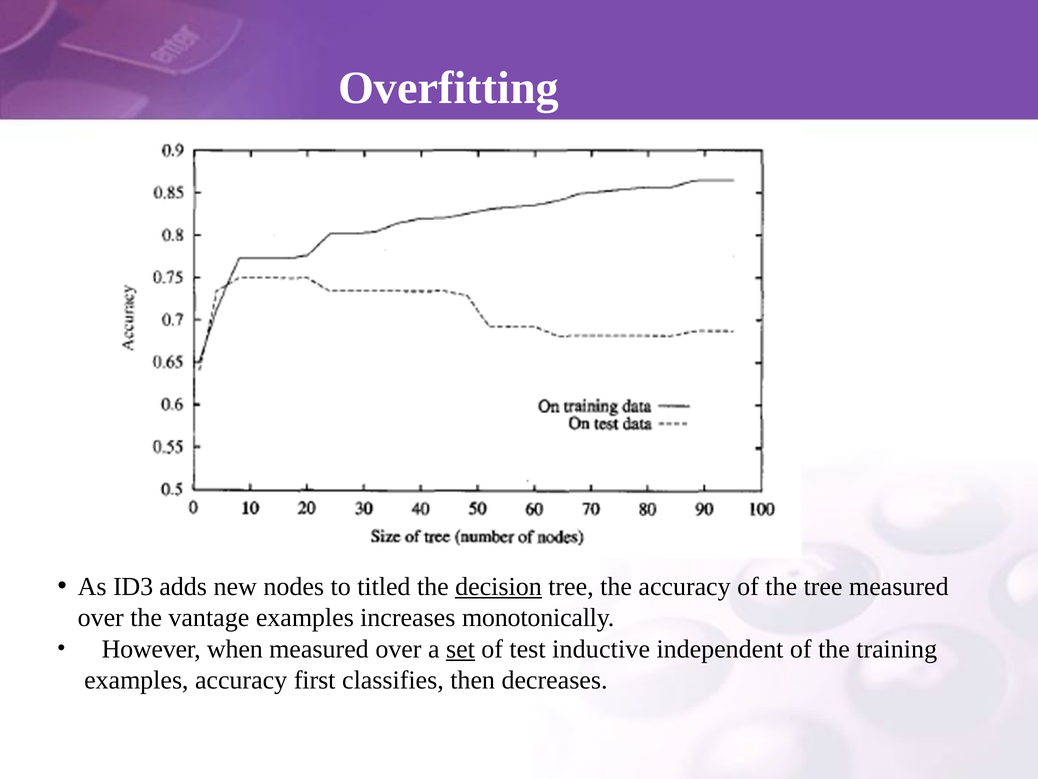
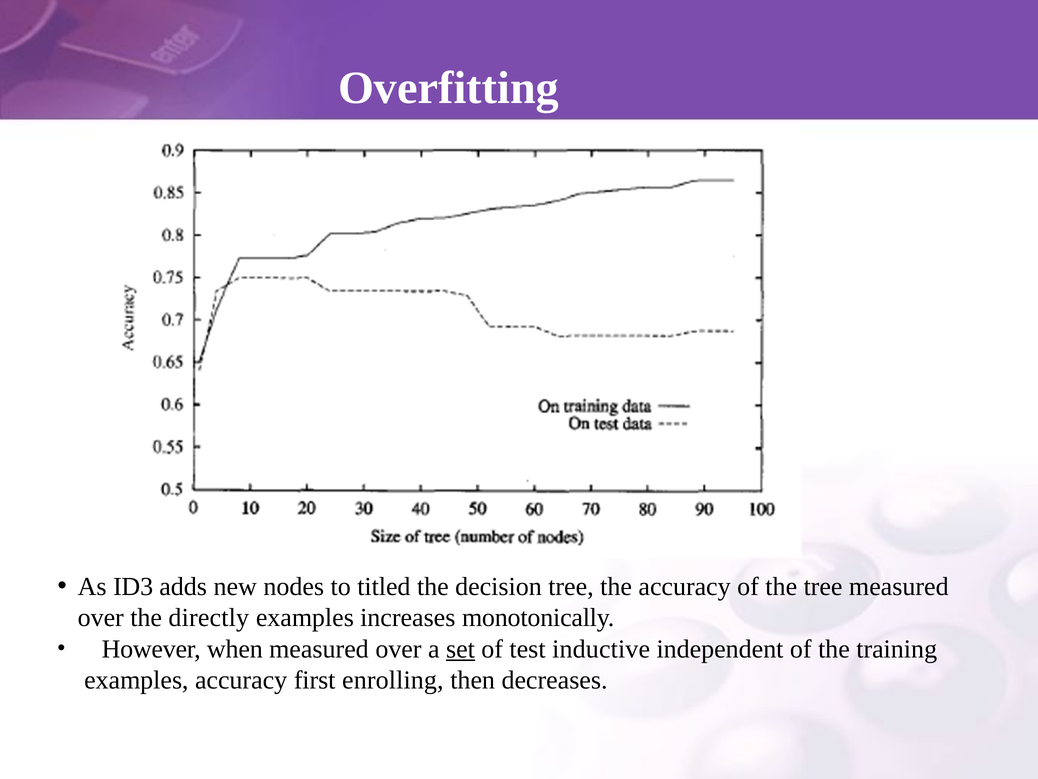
decision underline: present -> none (498, 587)
vantage: vantage -> directly (209, 618)
classifies: classifies -> enrolling (393, 680)
